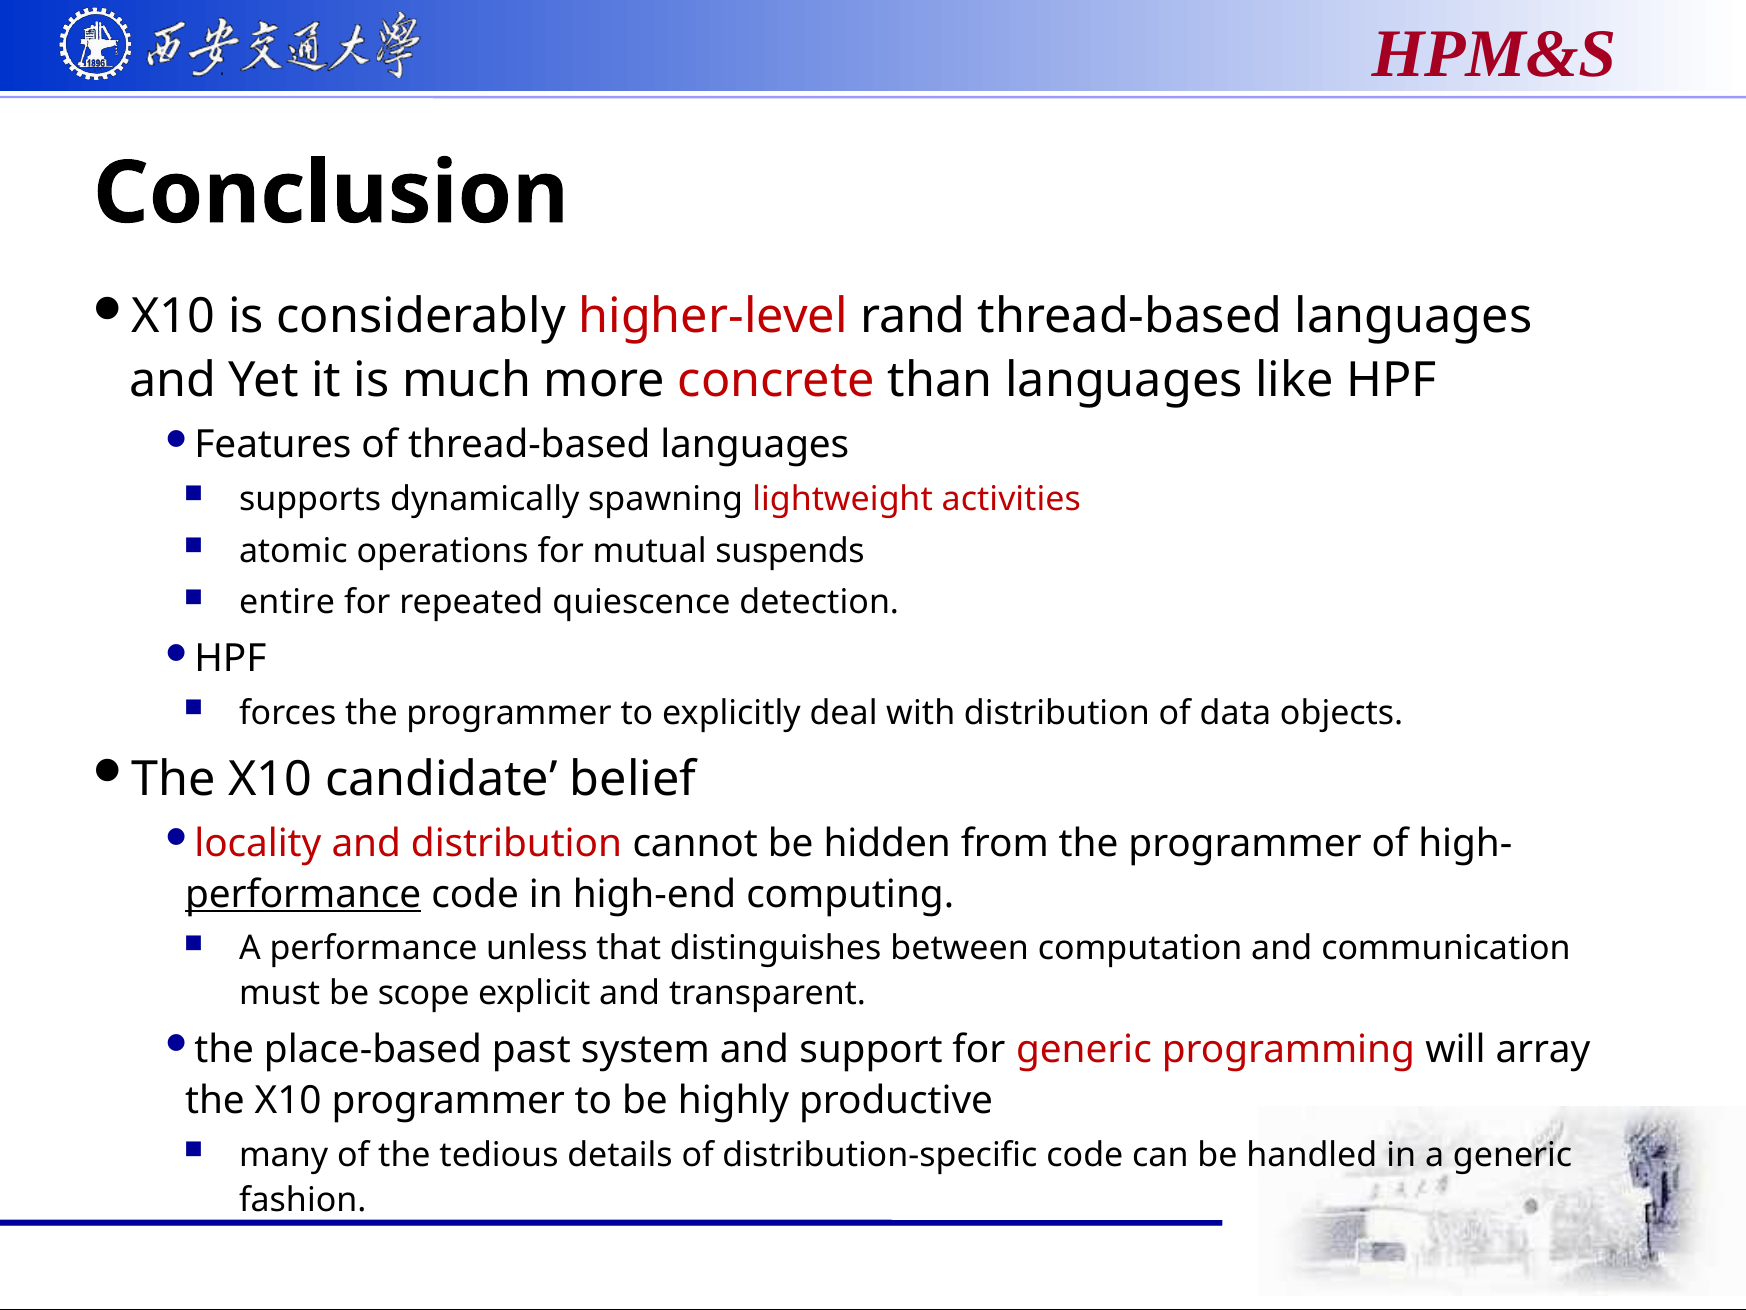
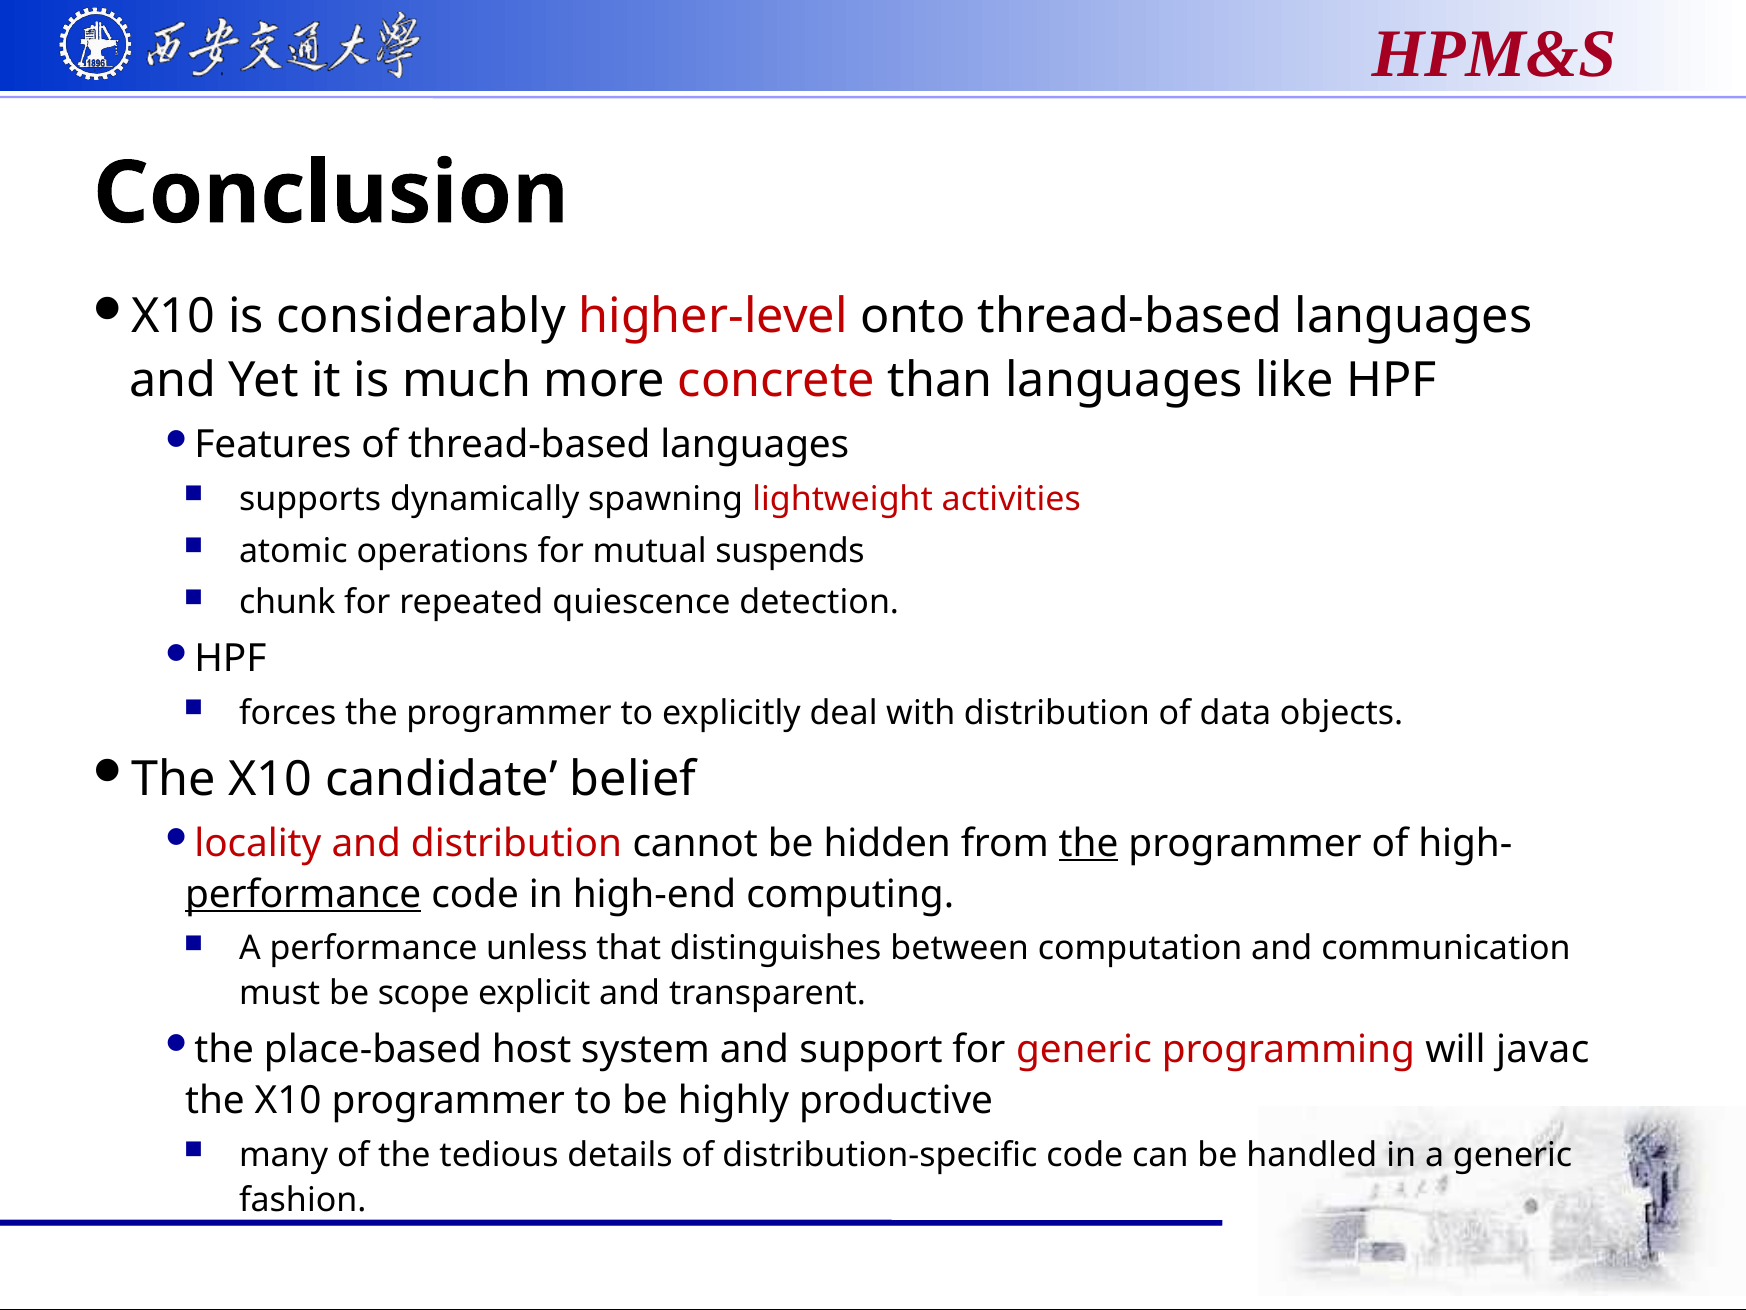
rand: rand -> onto (913, 317)
entire: entire -> chunk (287, 602)
the underline: none -> present (1089, 843)
past: past -> host (532, 1049)
array: array -> javac (1543, 1049)
